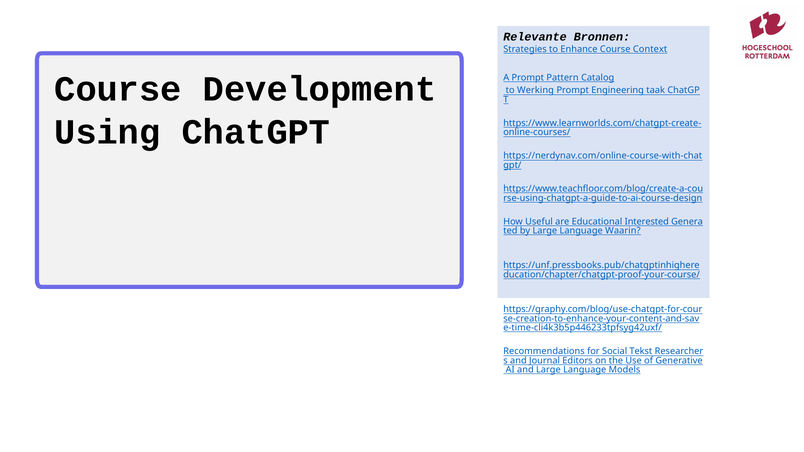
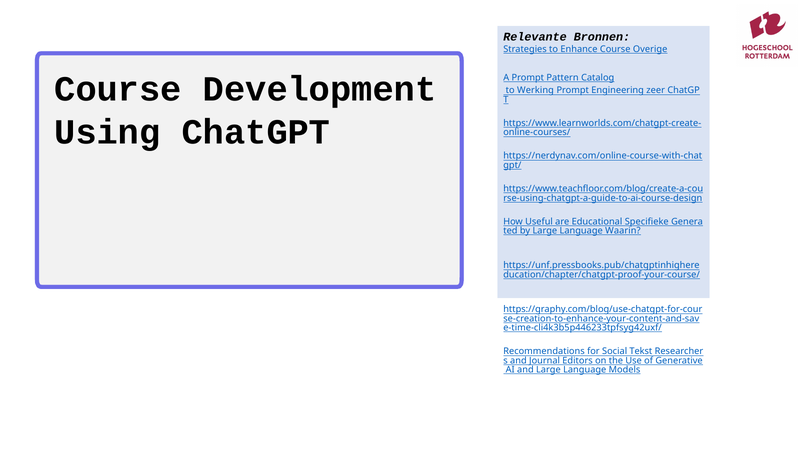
Context: Context -> Overige (650, 49)
taak: taak -> zeer (656, 90)
Interested: Interested -> Specifieke (647, 222)
